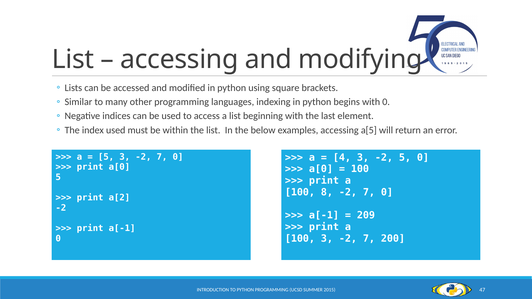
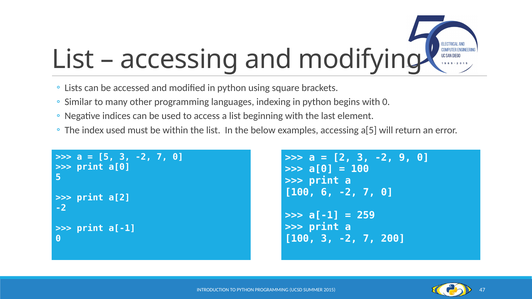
4: 4 -> 2 (342, 158)
-2 5: 5 -> 9 (405, 158)
8: 8 -> 6 (327, 192)
209: 209 -> 259 (366, 215)
